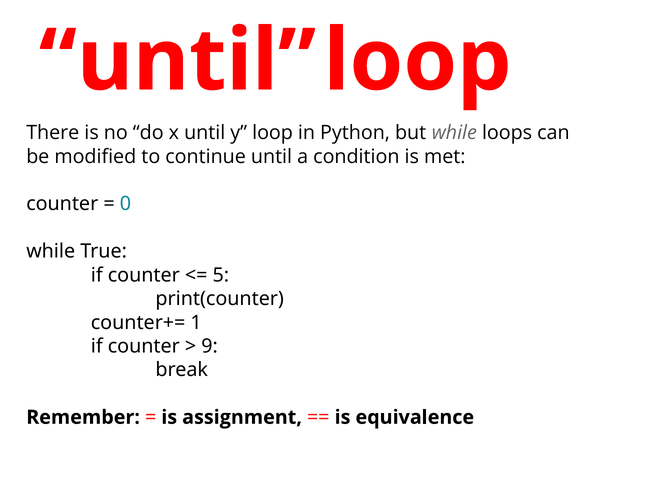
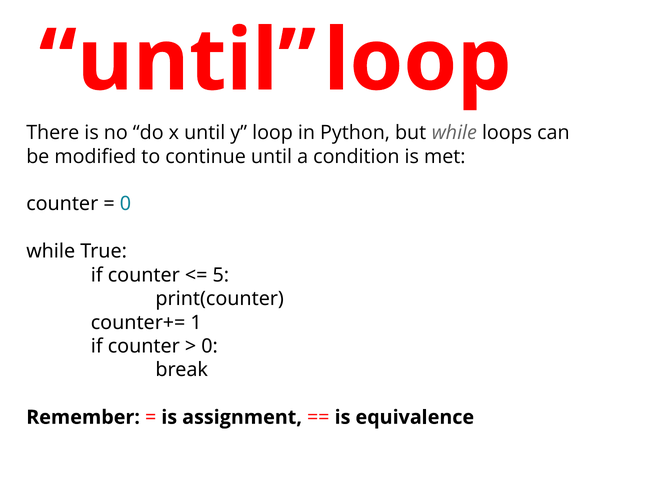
9: 9 -> 0 (210, 346)
